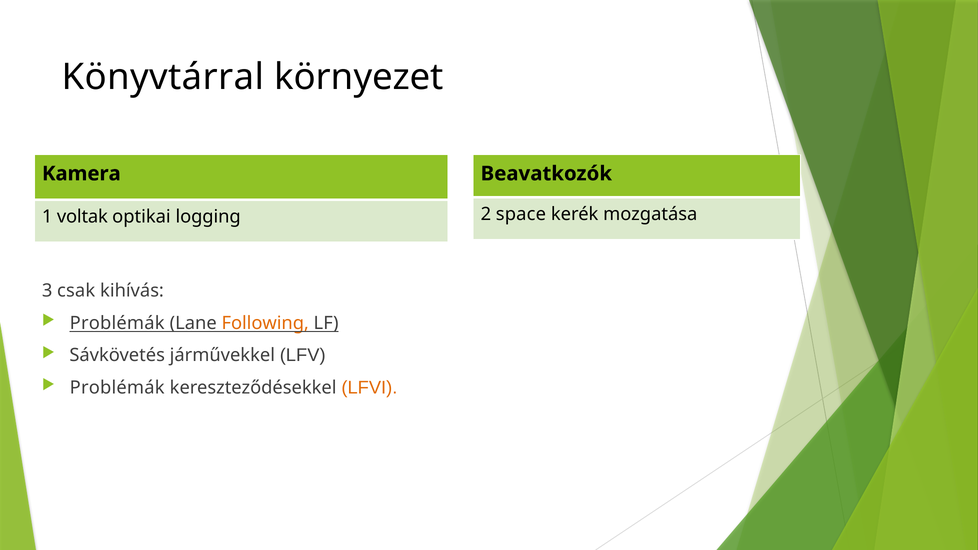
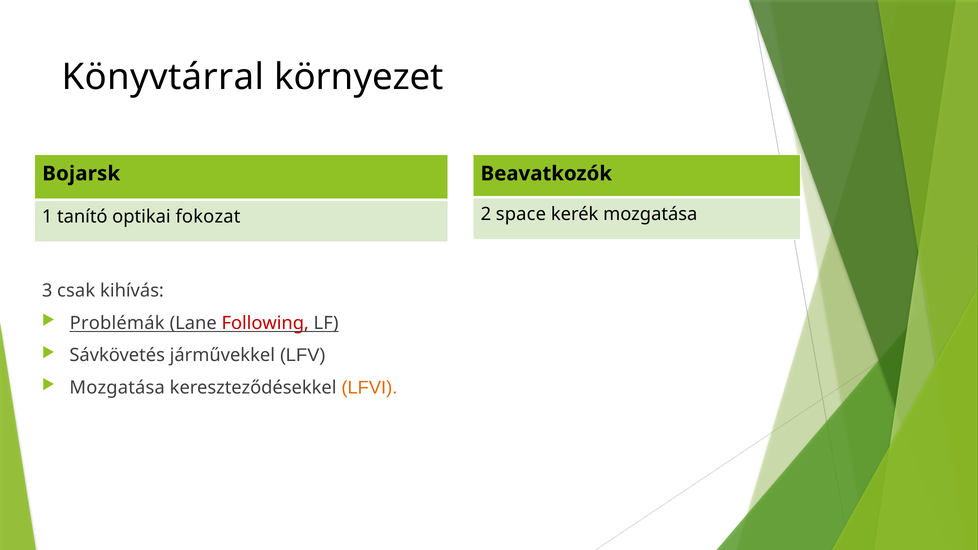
Kamera: Kamera -> Bojarsk (81, 174)
voltak: voltak -> tanító (82, 217)
logging: logging -> fokozat (208, 217)
Following colour: orange -> red (265, 323)
Problémák: Problémák -> Mozgatása (117, 388)
